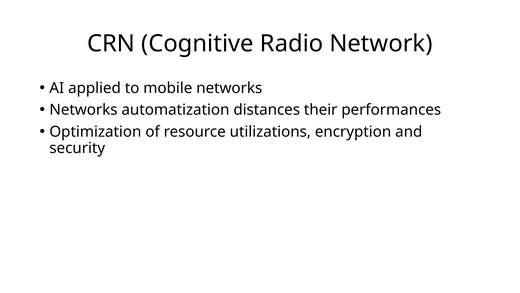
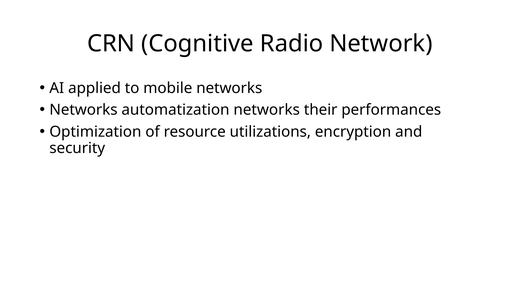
automatization distances: distances -> networks (267, 110)
